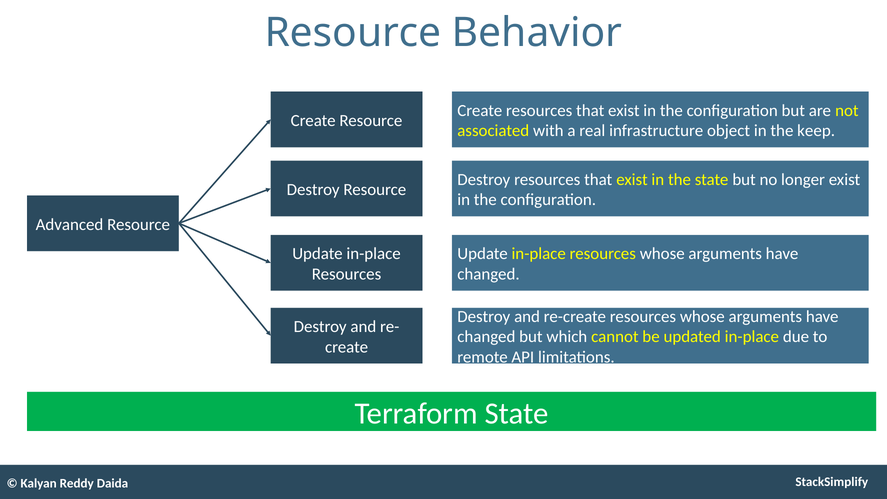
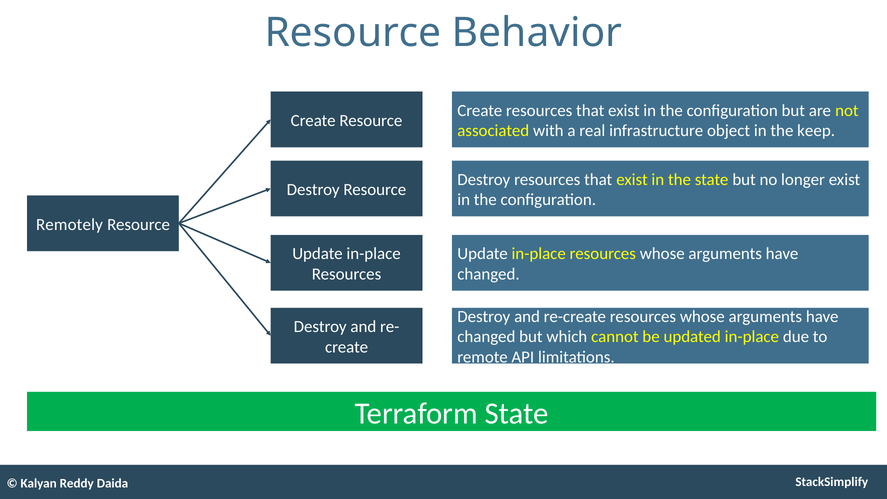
Advanced: Advanced -> Remotely (69, 224)
